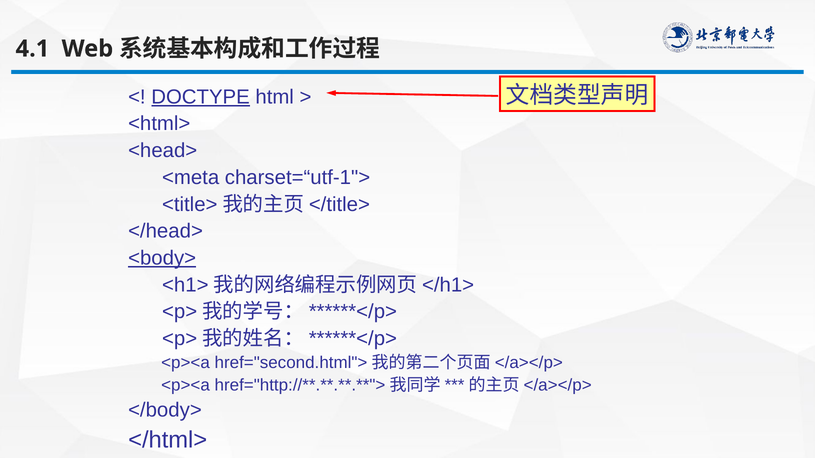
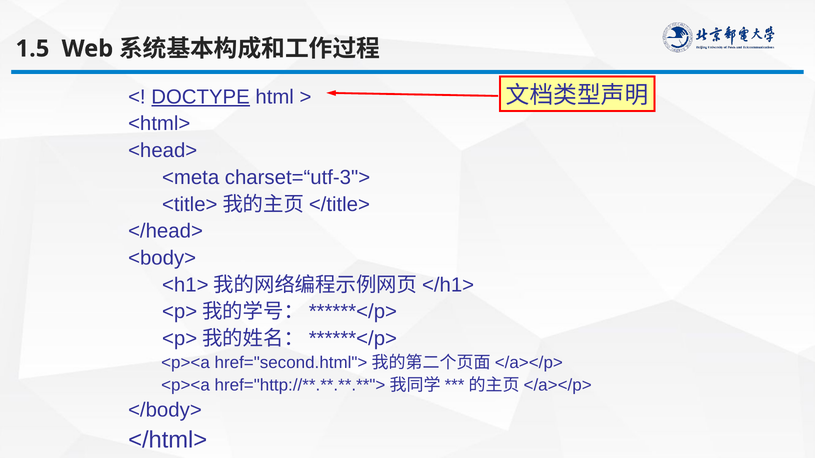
4.1: 4.1 -> 1.5 (32, 49)
charset=“utf-1">: charset=“utf-1"> -> charset=“utf-3"> (298, 178)
<body> underline: present -> none (162, 258)
